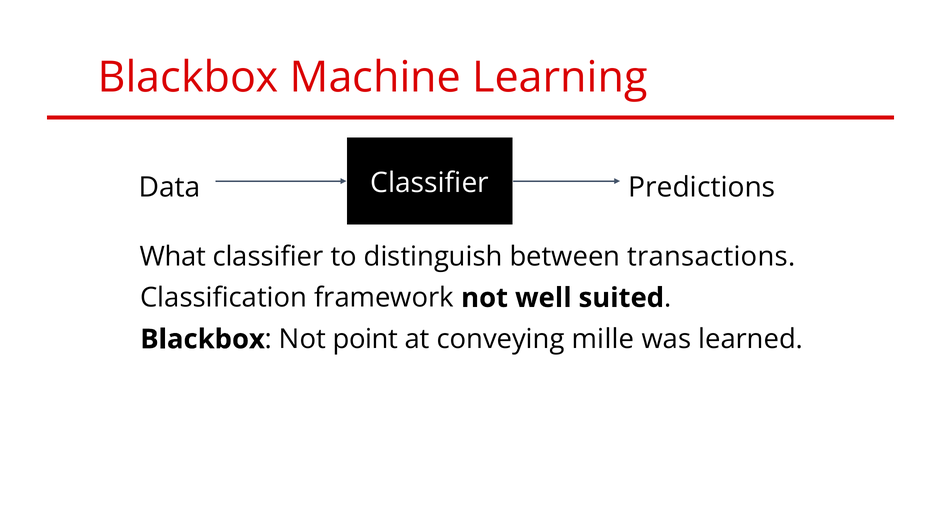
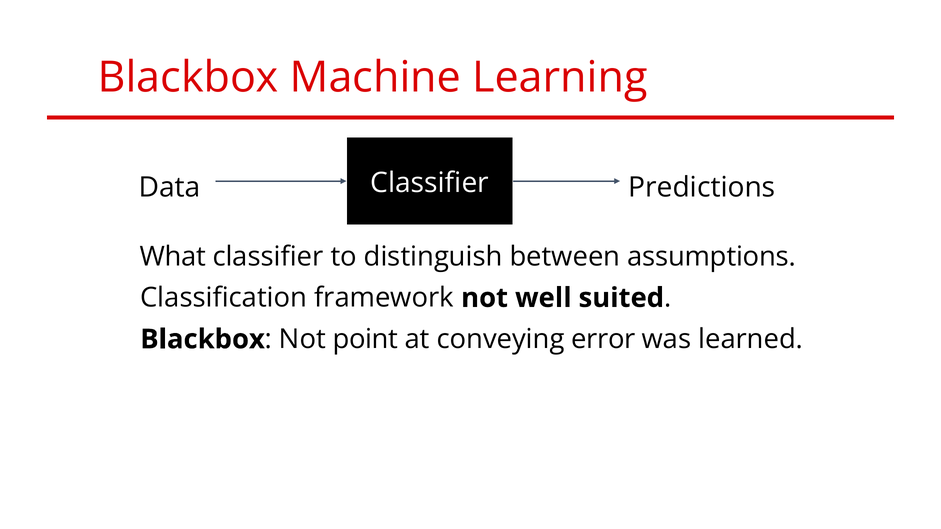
transactions: transactions -> assumptions (712, 257)
mille: mille -> error (603, 339)
